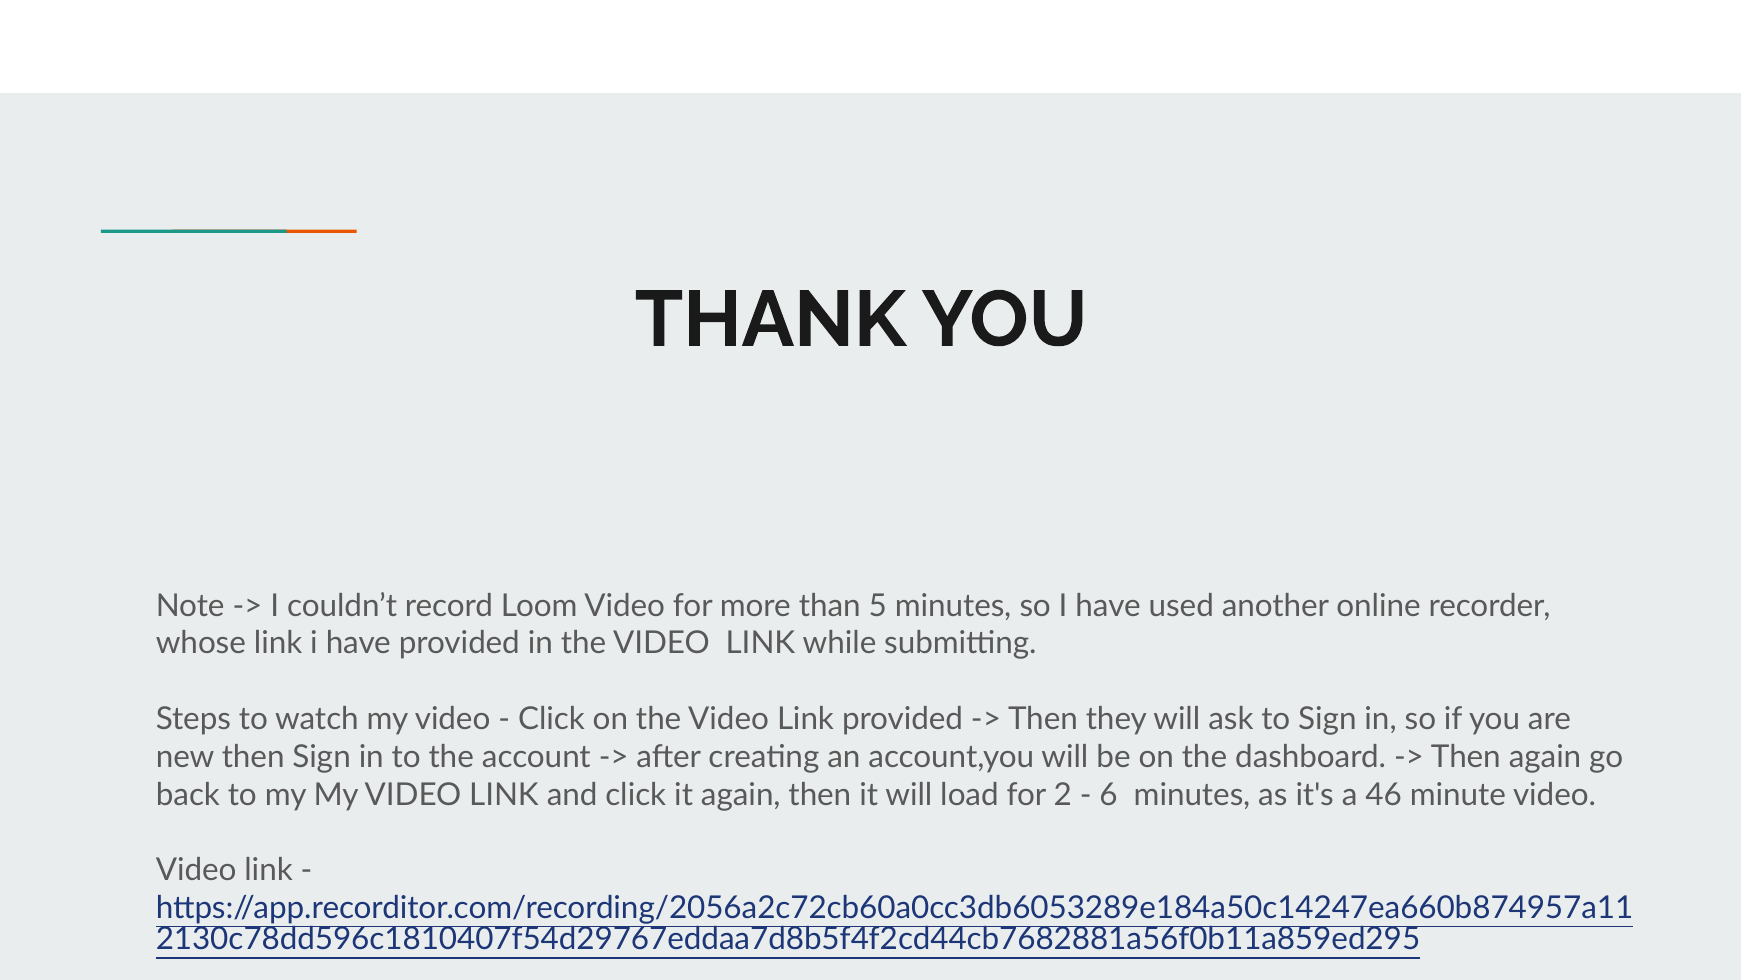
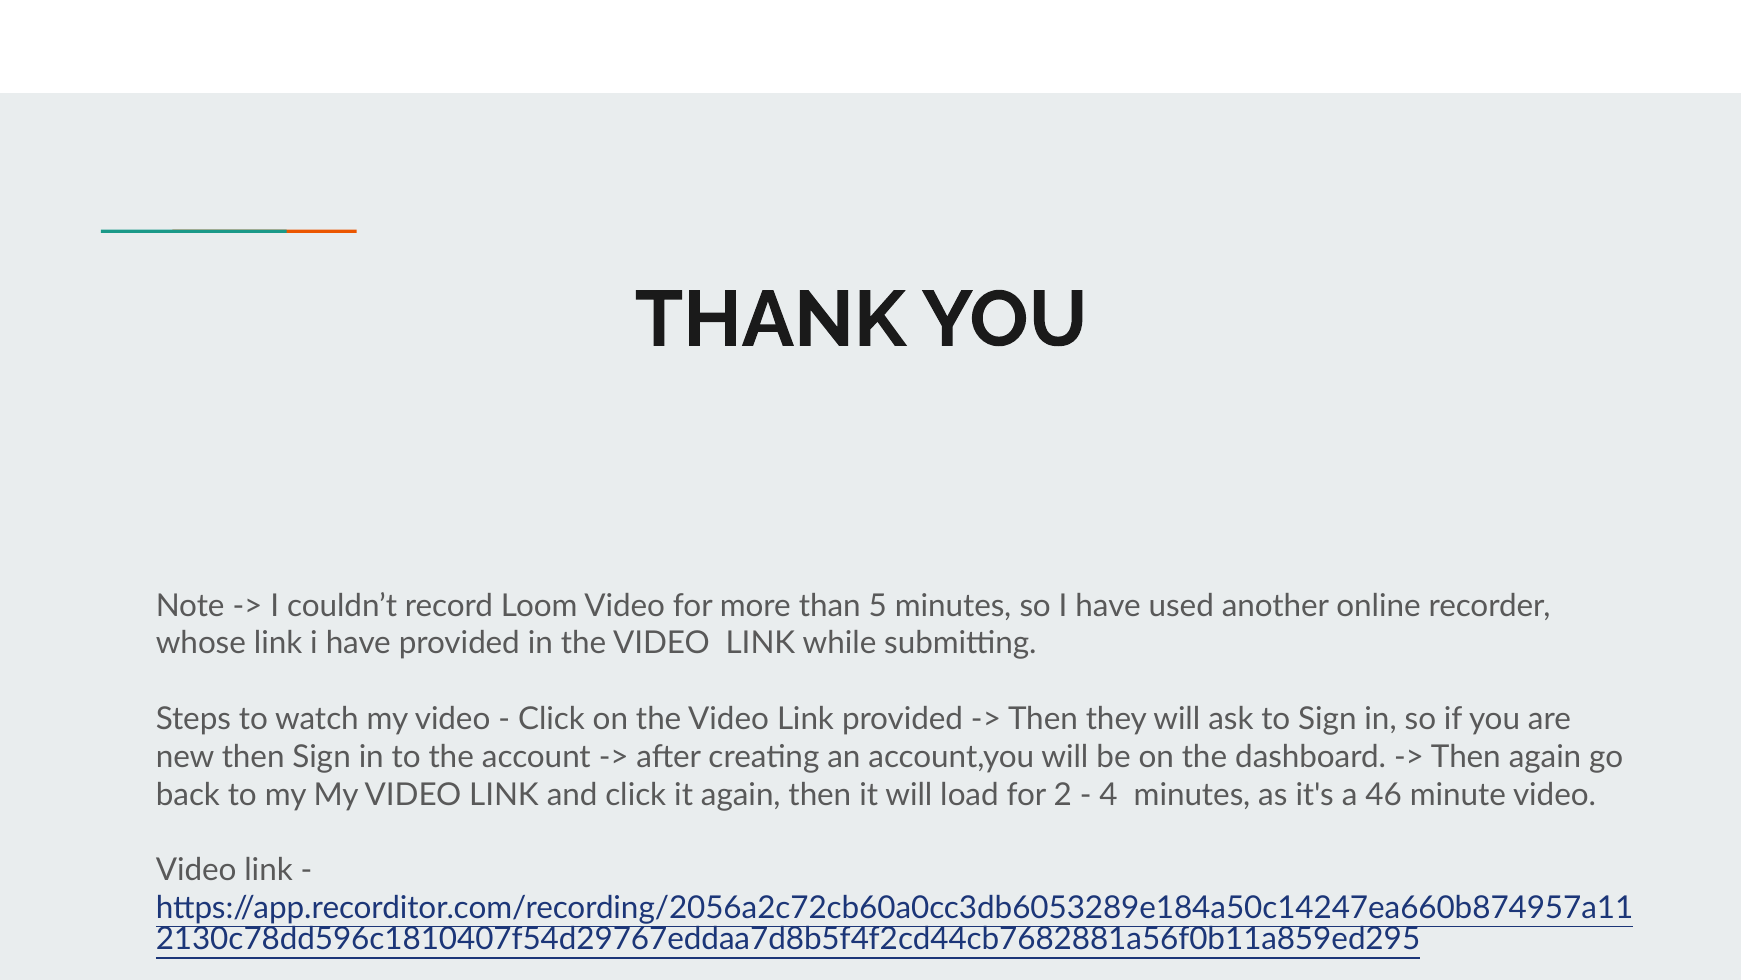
6: 6 -> 4 (1109, 794)
